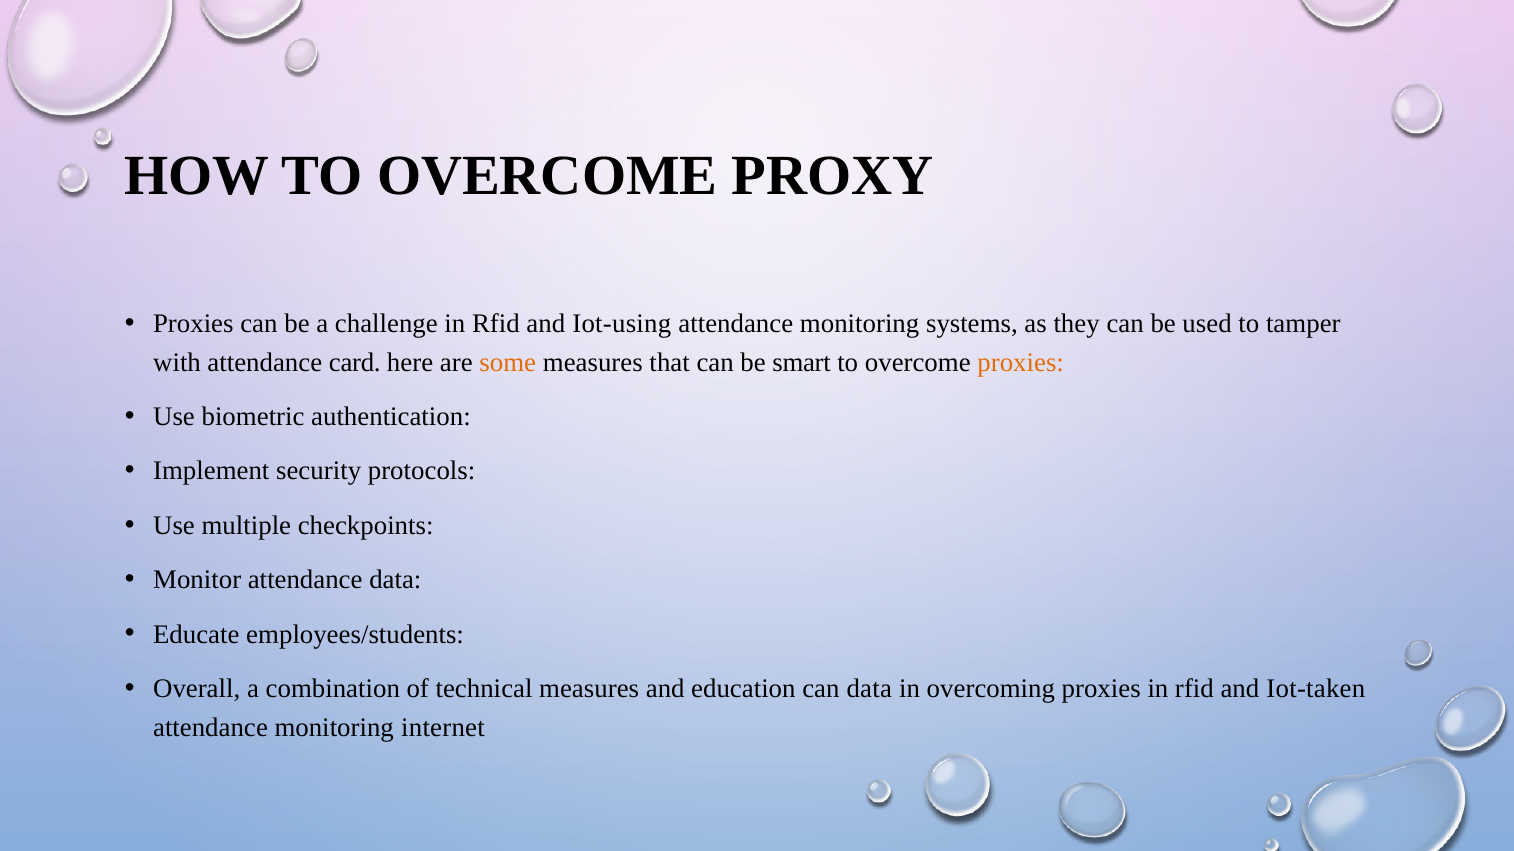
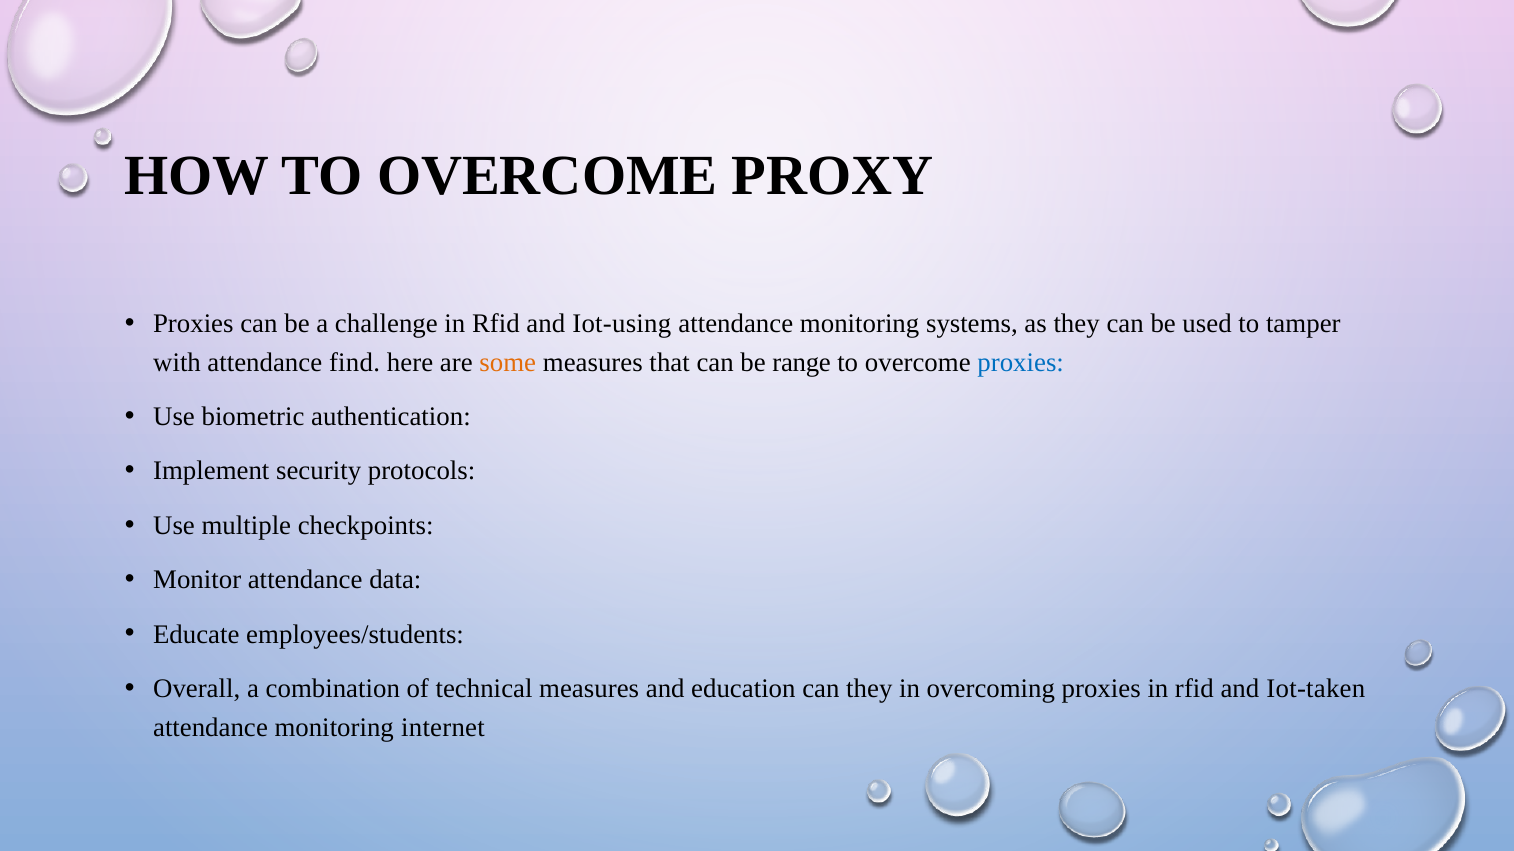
card: card -> find (354, 363)
smart: smart -> range (802, 363)
proxies colour: orange -> blue (1021, 363)
can data: data -> they (869, 689)
